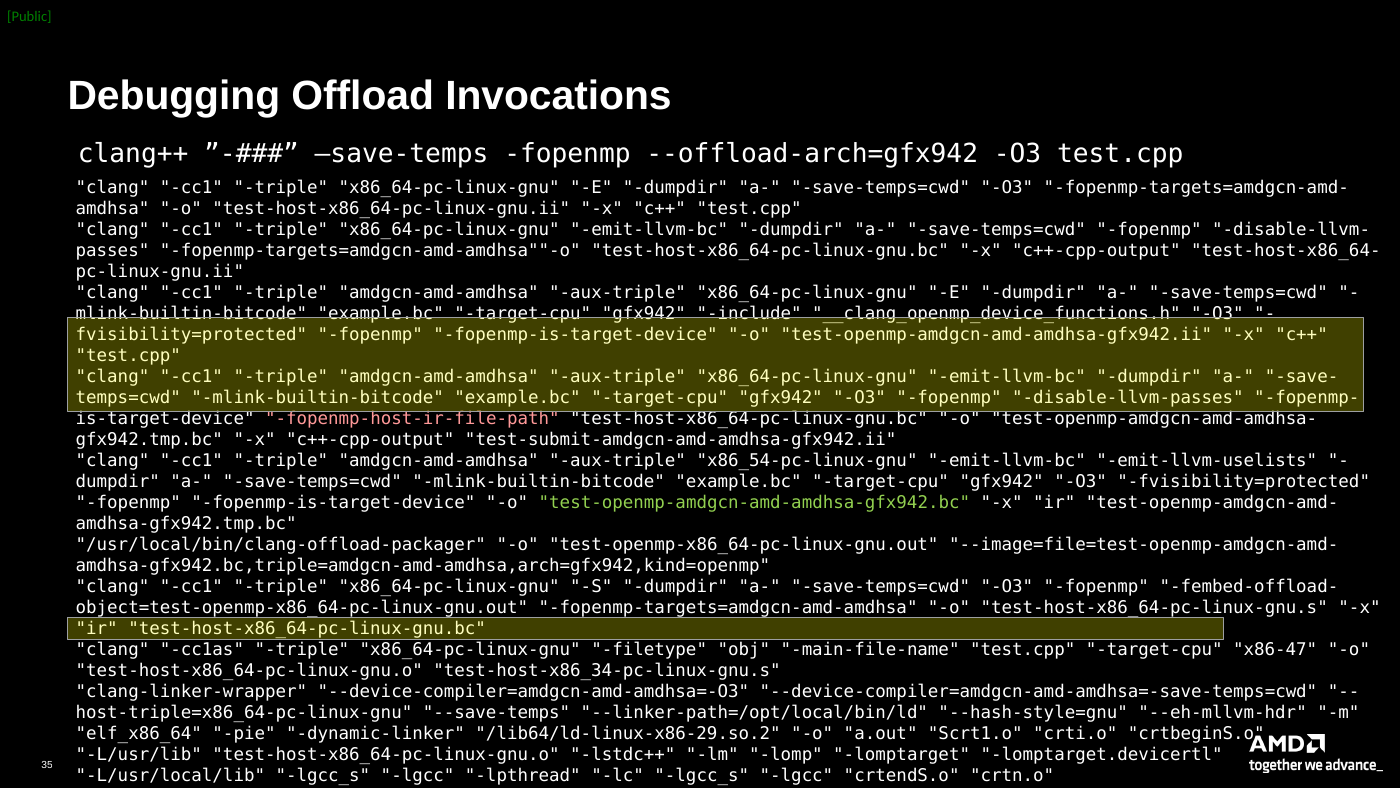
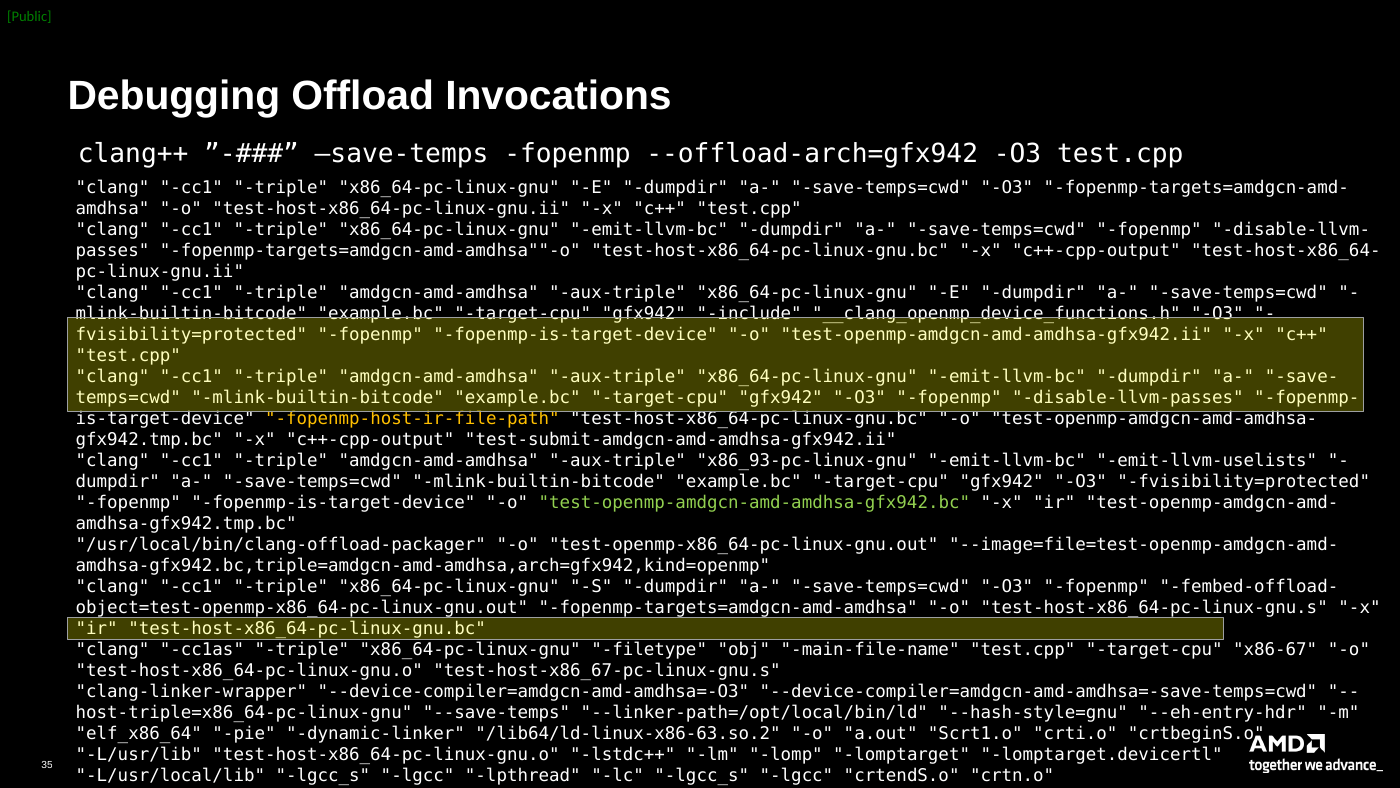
fopenmp-host-ir-file-path colour: pink -> yellow (412, 418)
x86_54-pc-linux-gnu: x86_54-pc-linux-gnu -> x86_93-pc-linux-gnu (807, 460)
x86-47: x86-47 -> x86-67 (1275, 649)
test-host-x86_34-pc-linux-gnu.s: test-host-x86_34-pc-linux-gnu.s -> test-host-x86_67-pc-linux-gnu.s (607, 670)
--eh-mllvm-hdr: --eh-mllvm-hdr -> --eh-entry-hdr (1223, 712)
/lib64/ld-linux-x86-29.so.2: /lib64/ld-linux-x86-29.so.2 -> /lib64/ld-linux-x86-63.so.2 (628, 733)
